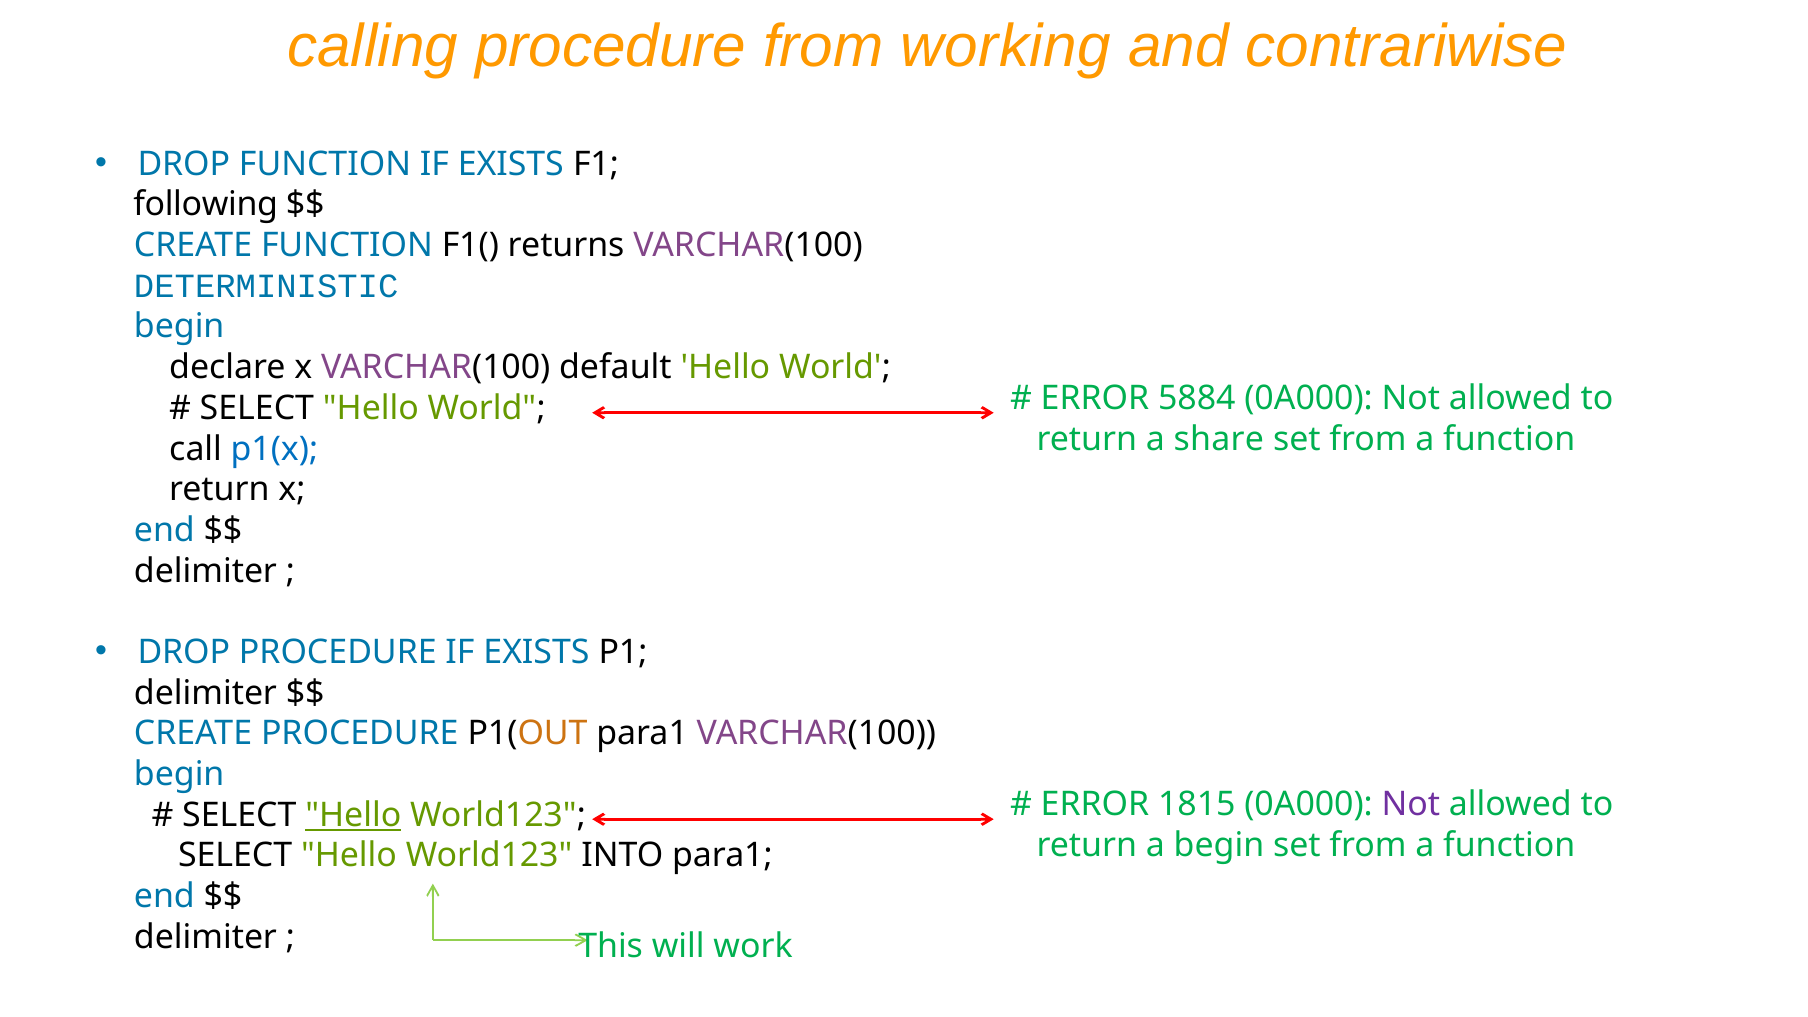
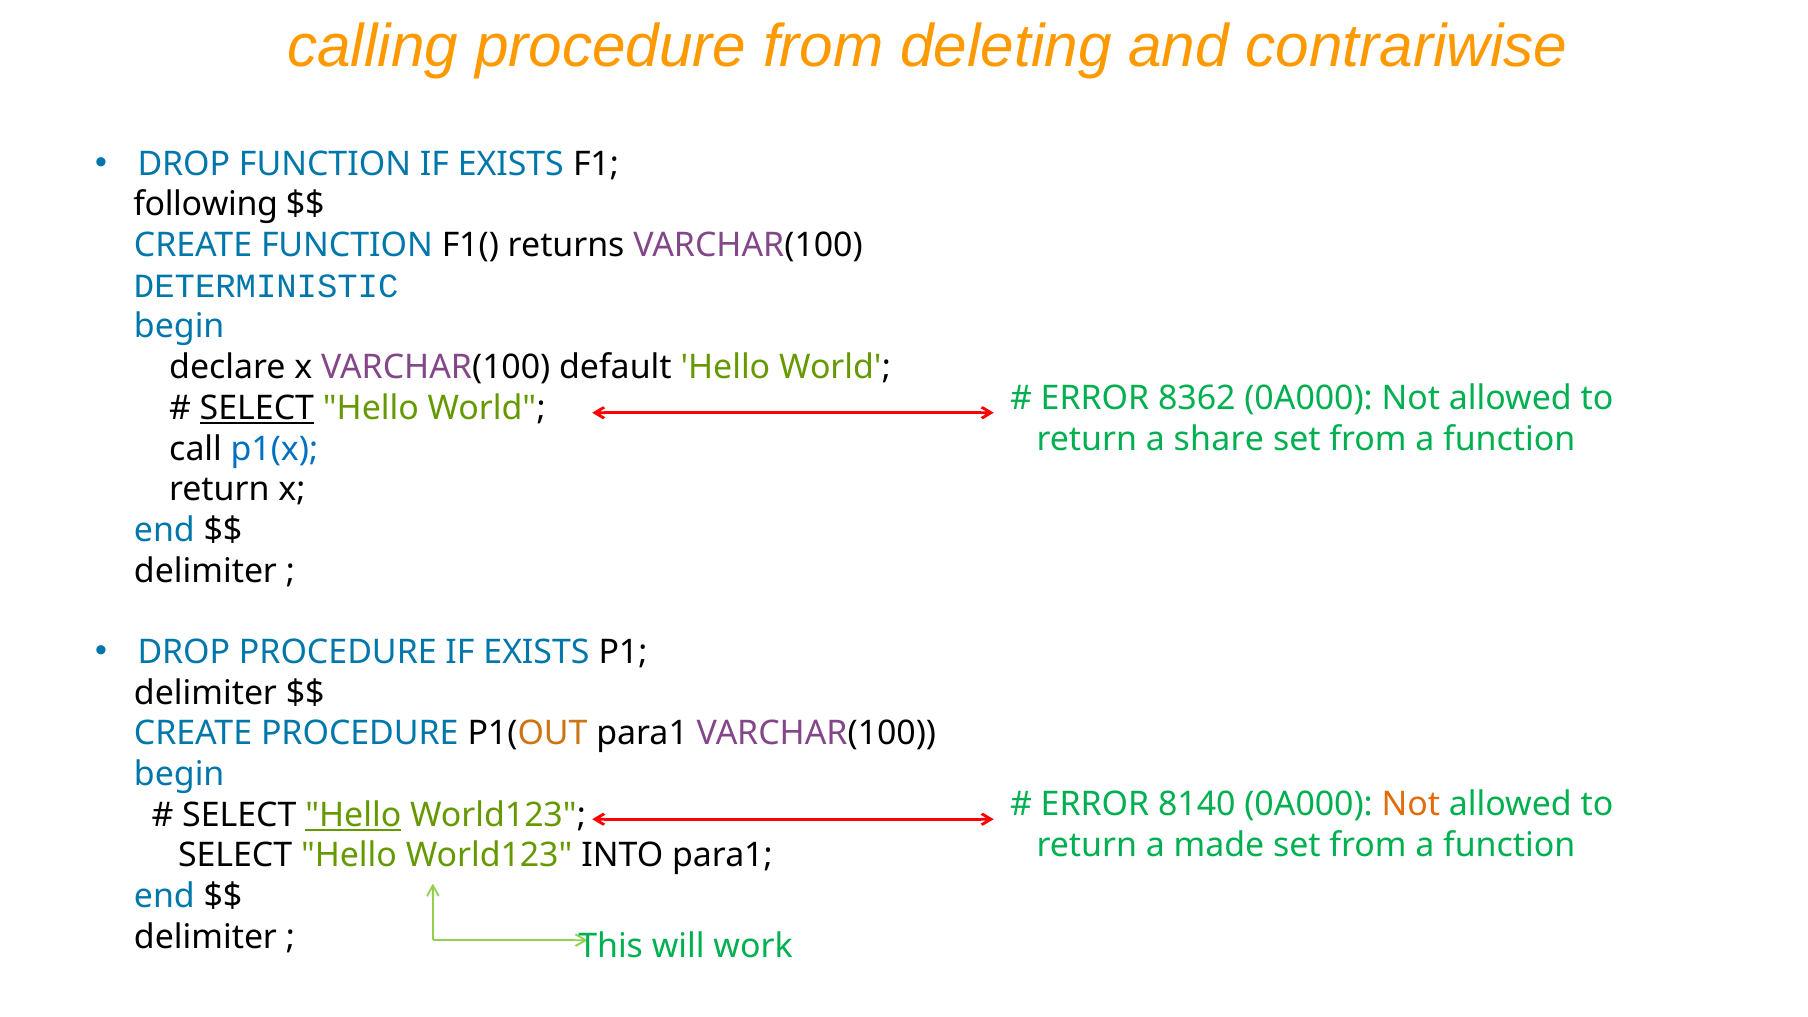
working: working -> deleting (1006, 47)
5884: 5884 -> 8362 (1197, 398)
SELECT underline: none -> present (257, 408)
1815: 1815 -> 8140 (1197, 805)
Not colour: purple -> orange (1411, 805)
a begin: begin -> made (1219, 845)
